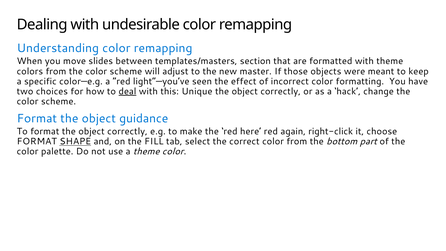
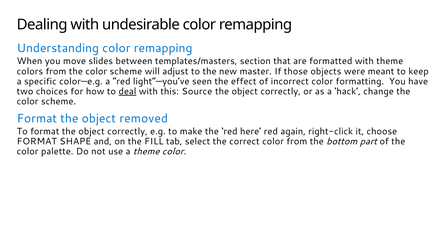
Unique: Unique -> Source (197, 91)
guidance: guidance -> removed (144, 118)
SHAPE underline: present -> none (75, 141)
